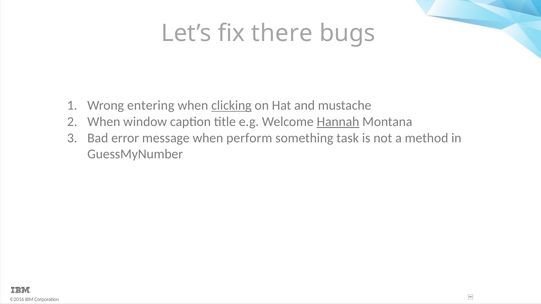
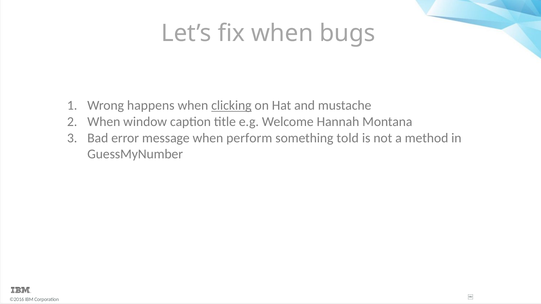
fix there: there -> when (282, 33)
entering: entering -> happens (151, 106)
Hannah underline: present -> none (338, 122)
task: task -> told (348, 138)
